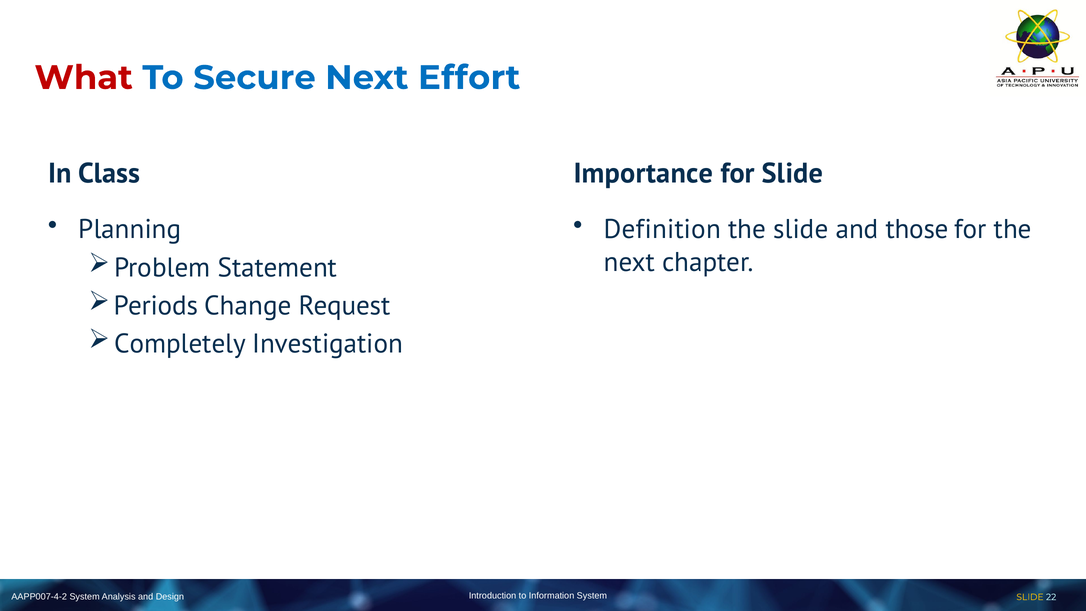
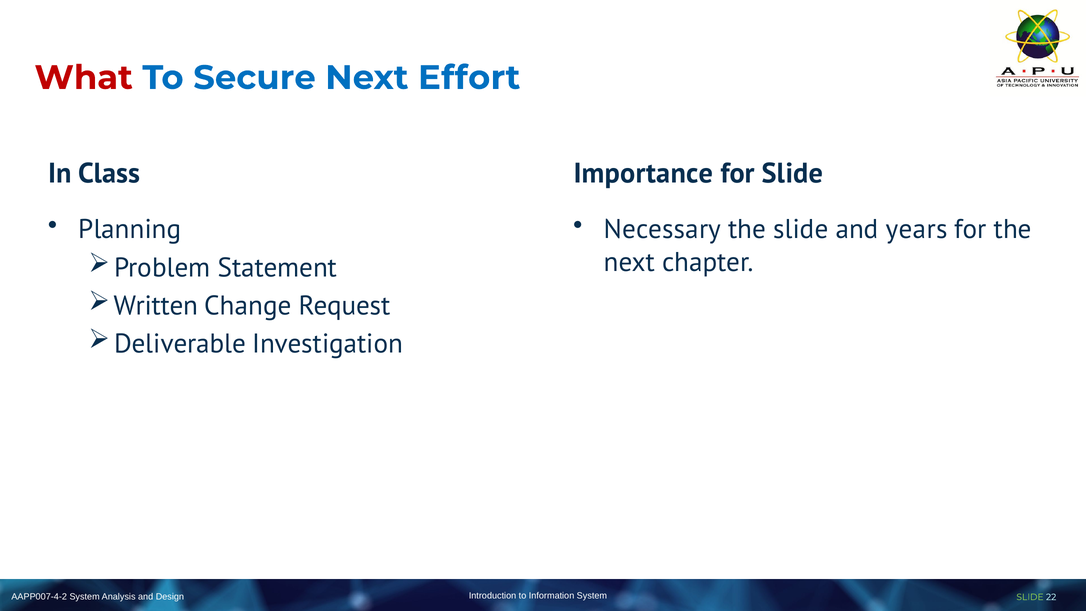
Definition: Definition -> Necessary (662, 229)
those: those -> years (917, 229)
Periods: Periods -> Written (156, 305)
Completely: Completely -> Deliverable (180, 343)
SLIDE colour: yellow -> light green (1030, 597)
